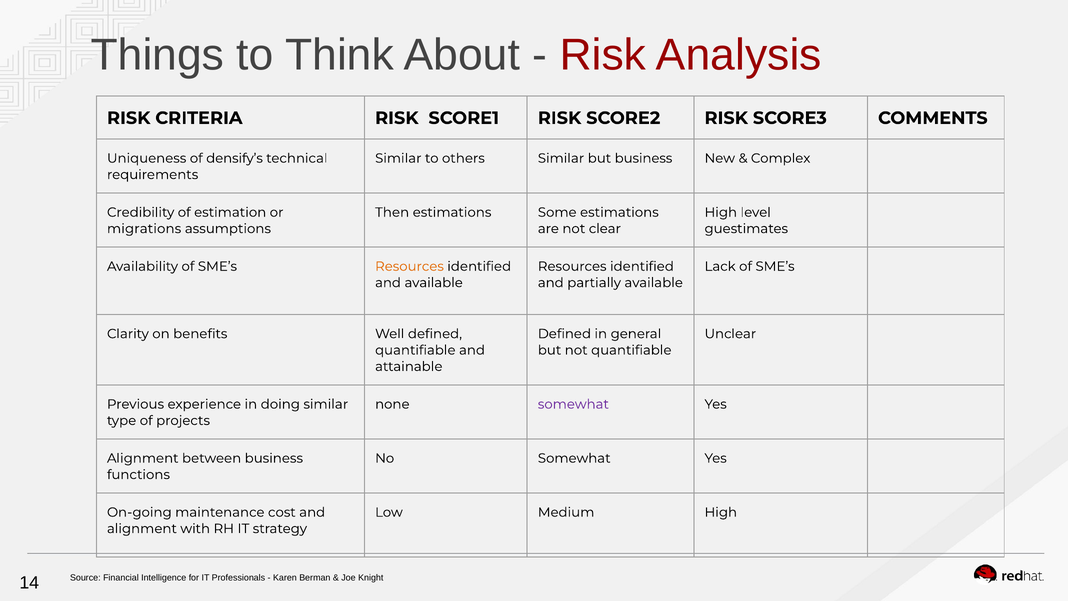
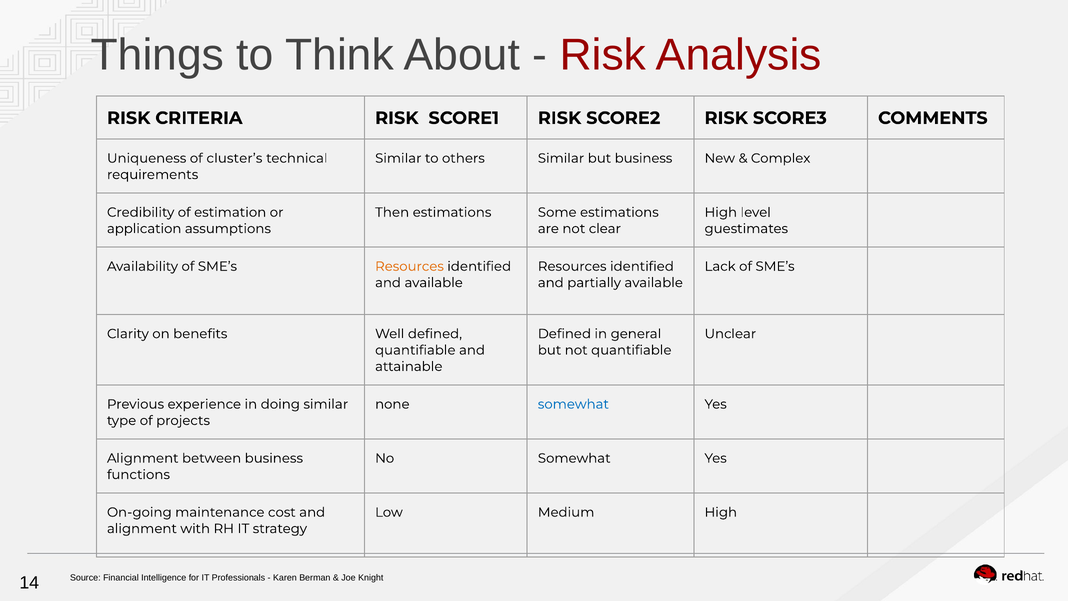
densify’s: densify’s -> cluster’s (234, 158)
migrations: migrations -> application (144, 229)
somewhat colour: purple -> blue (573, 404)
